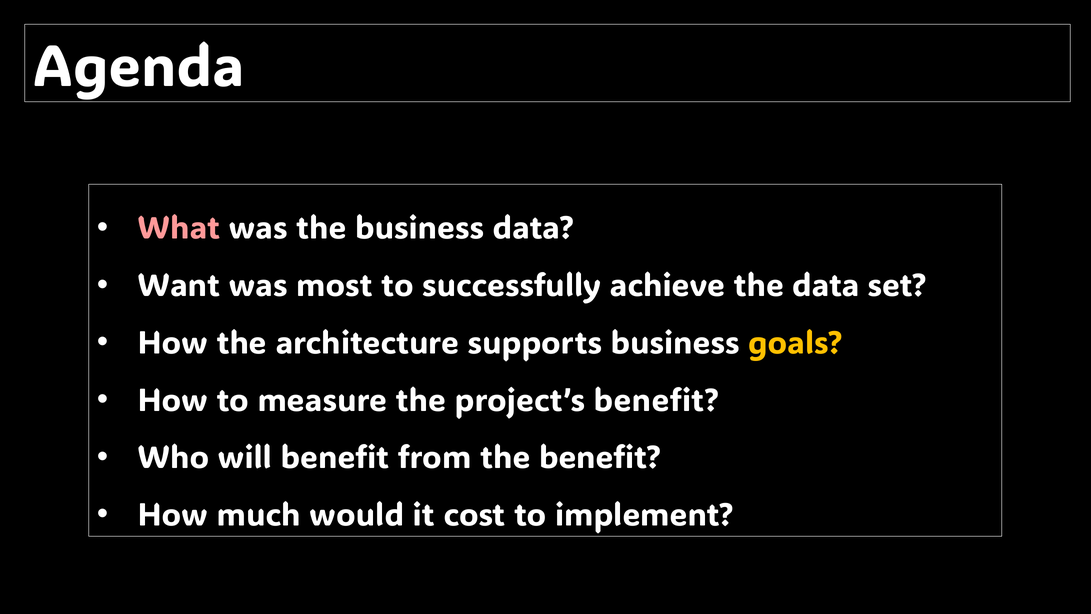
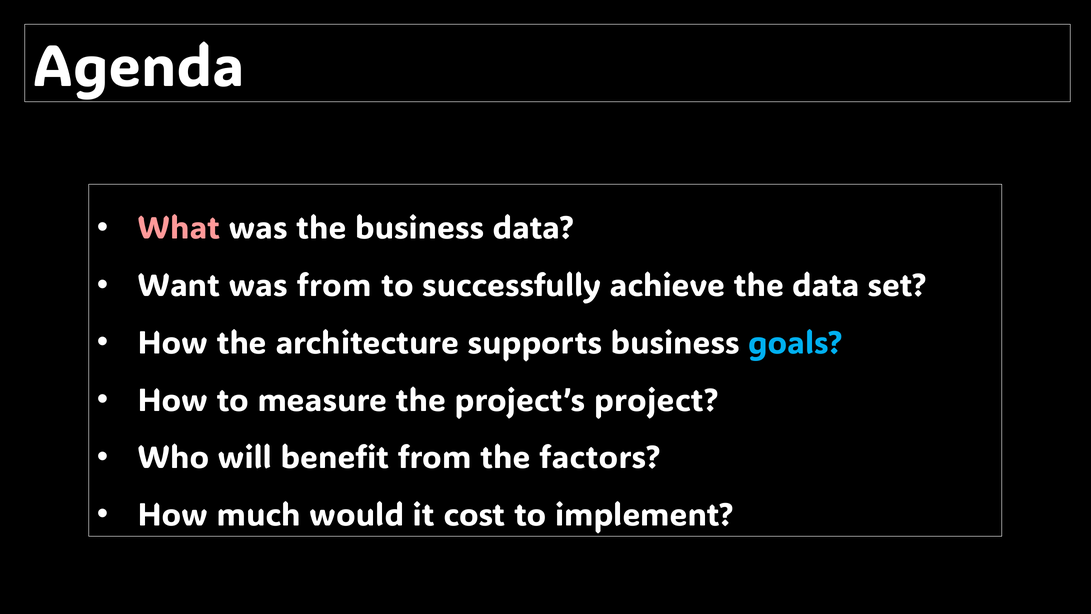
was most: most -> from (334, 286)
goals colour: yellow -> light blue (795, 343)
project’s benefit: benefit -> project (656, 400)
the benefit: benefit -> factors (600, 458)
